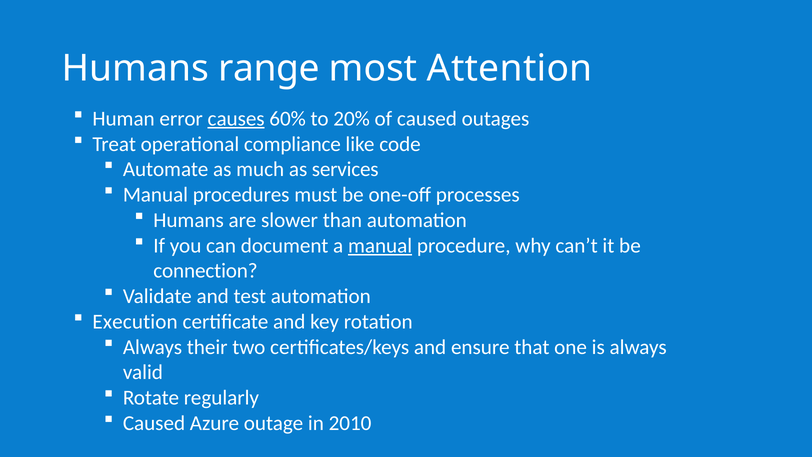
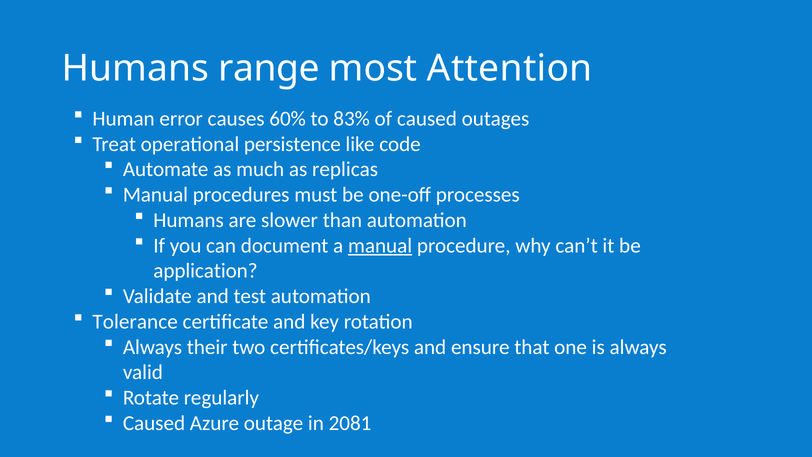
causes underline: present -> none (236, 119)
20%: 20% -> 83% (352, 119)
compliance: compliance -> persistence (292, 144)
services: services -> replicas (345, 169)
connection: connection -> application (205, 271)
Execution: Execution -> Tolerance (135, 322)
2010: 2010 -> 2081 (350, 423)
